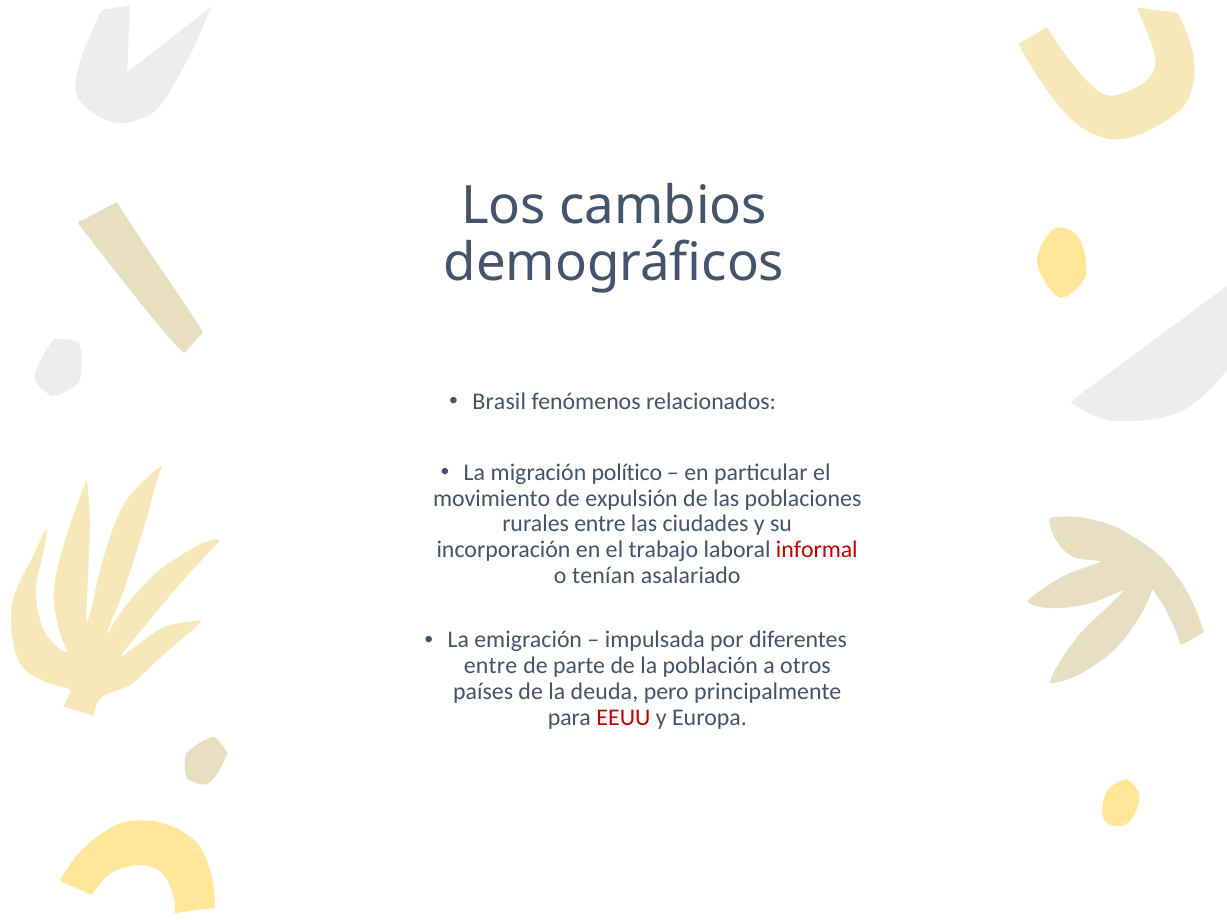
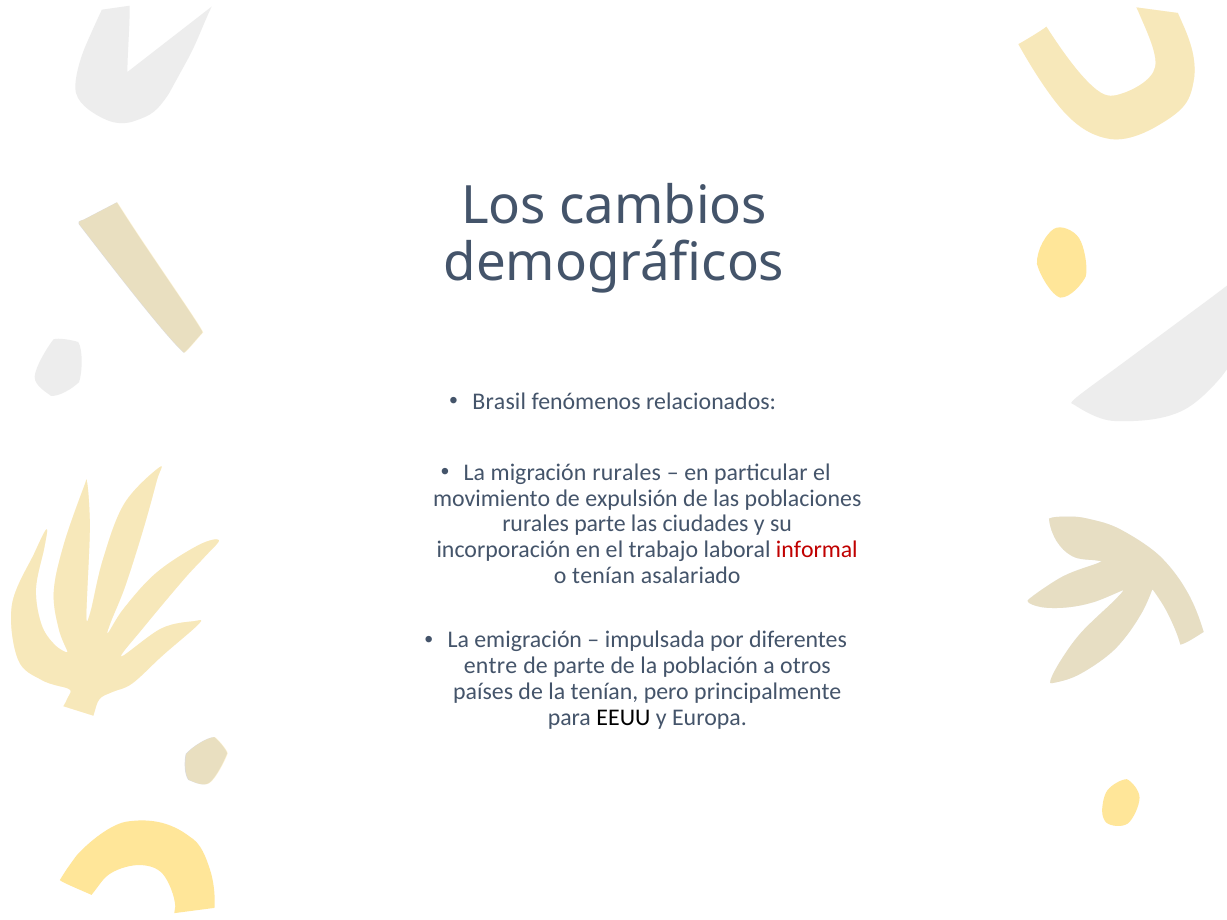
migración político: político -> rurales (627, 472)
rurales entre: entre -> parte (600, 524)
la deuda: deuda -> tenían (605, 692)
EEUU colour: red -> black (623, 718)
